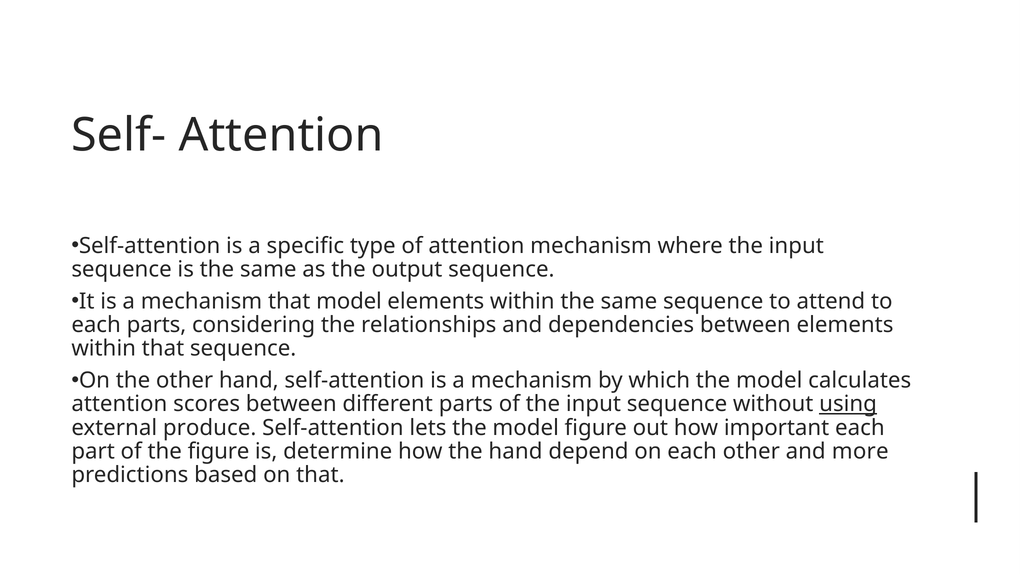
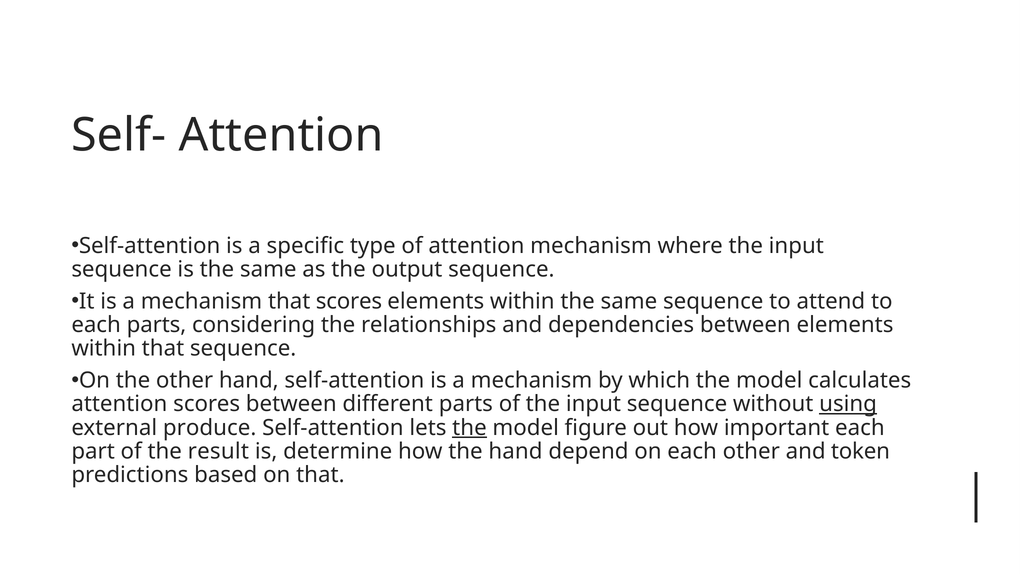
that model: model -> scores (349, 301)
the underline: none -> present (469, 427)
the figure: figure -> result (218, 451)
more: more -> token (860, 451)
